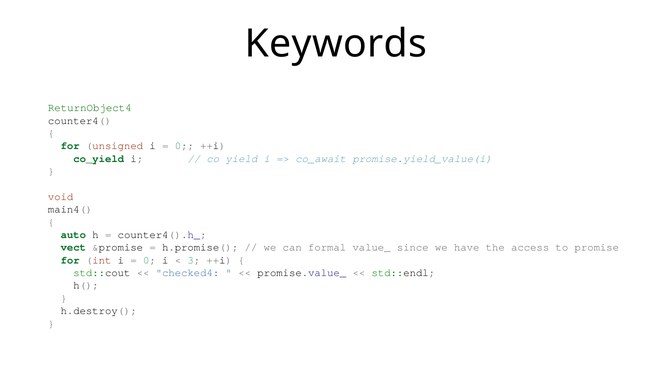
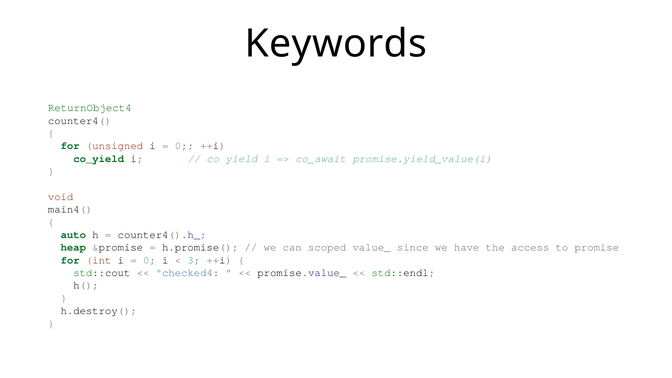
vect: vect -> heap (73, 247)
formal: formal -> scoped (327, 247)
